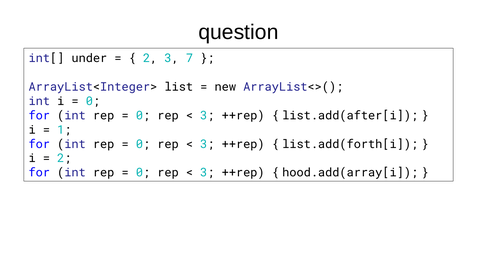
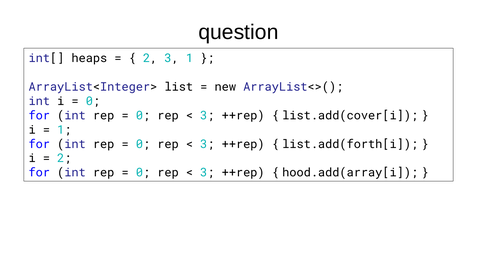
under: under -> heaps (89, 58)
3 7: 7 -> 1 (190, 58)
list.add(after[i: list.add(after[i -> list.add(cover[i (350, 116)
